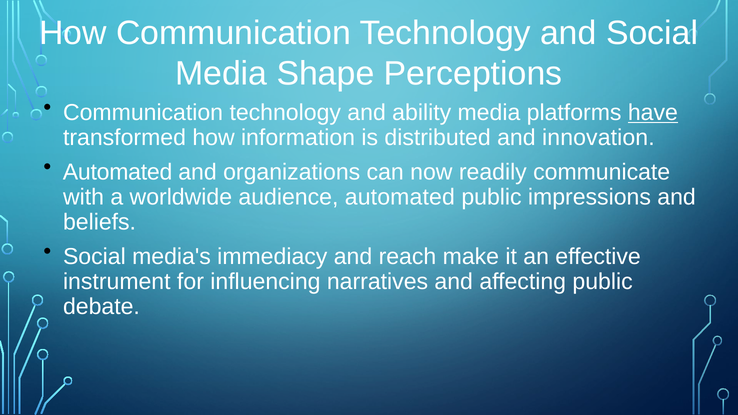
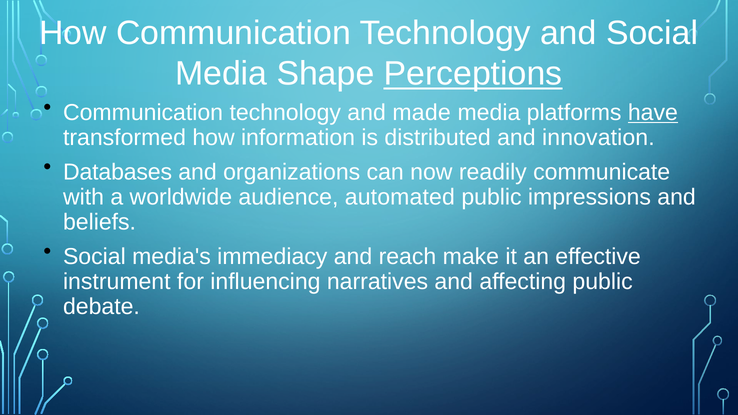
Perceptions underline: none -> present (473, 74)
ability: ability -> made (422, 113)
Automated: Automated -> Databases (118, 172)
